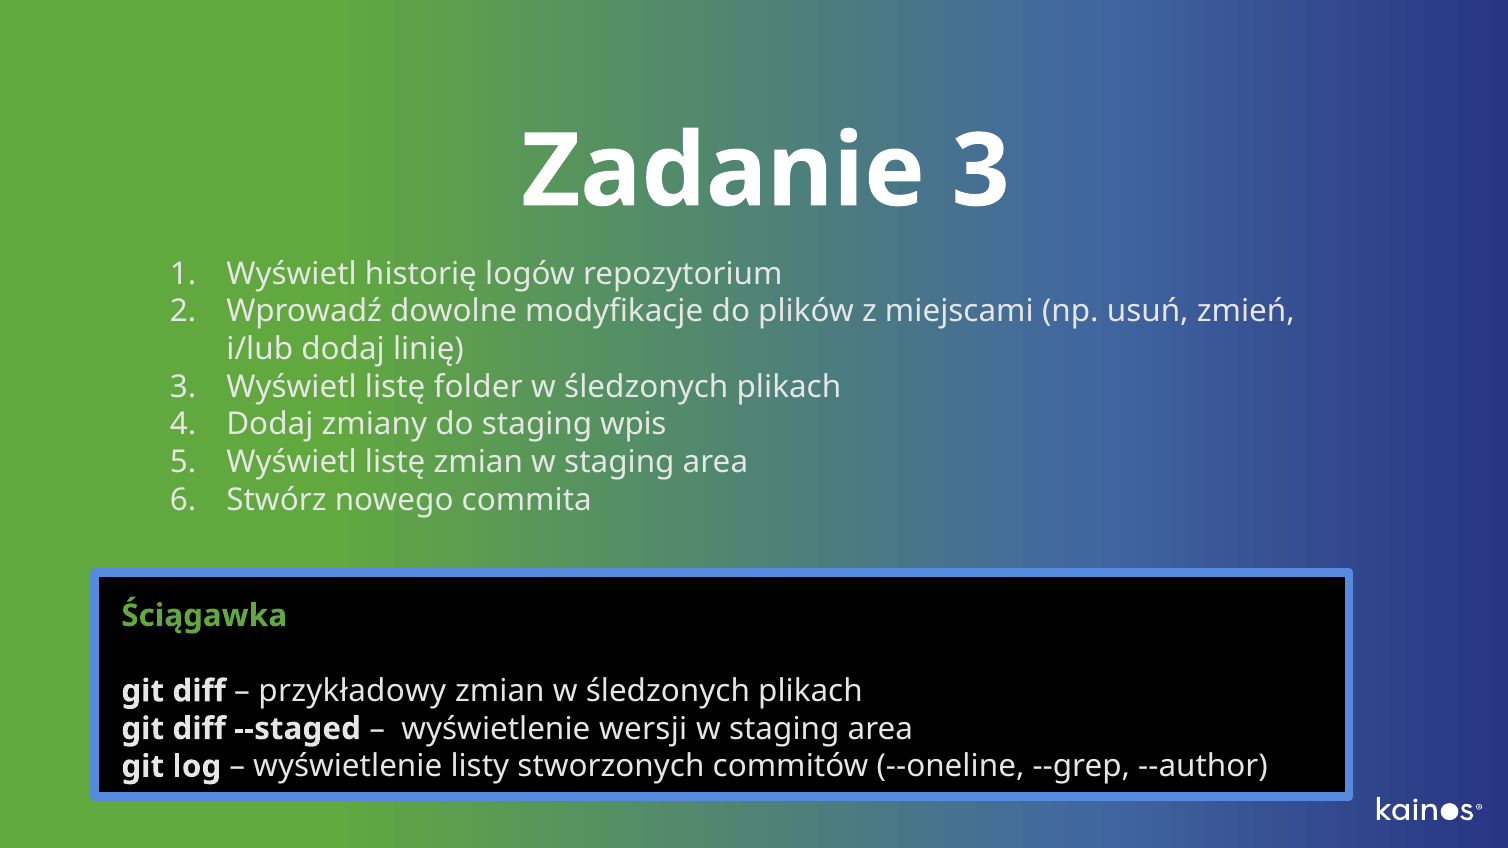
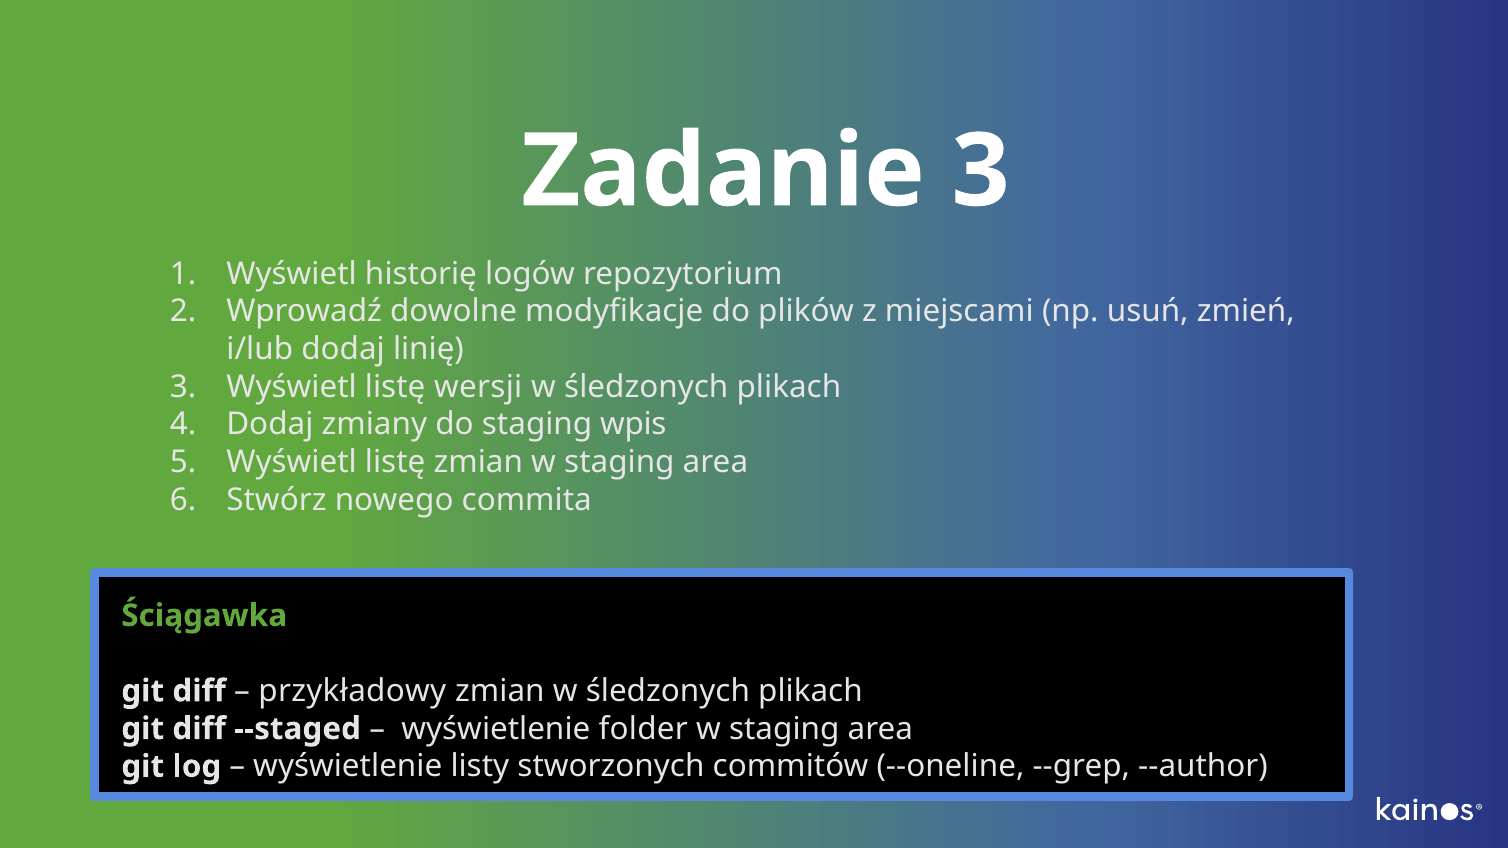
folder: folder -> wersji (478, 387)
wersji: wersji -> folder (643, 729)
